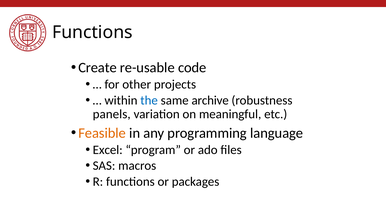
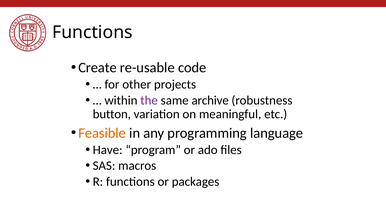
the colour: blue -> purple (149, 100)
panels: panels -> button (112, 114)
Excel: Excel -> Have (108, 150)
